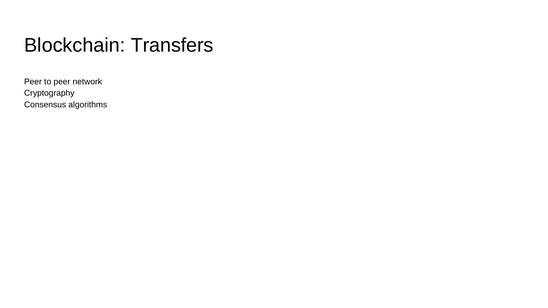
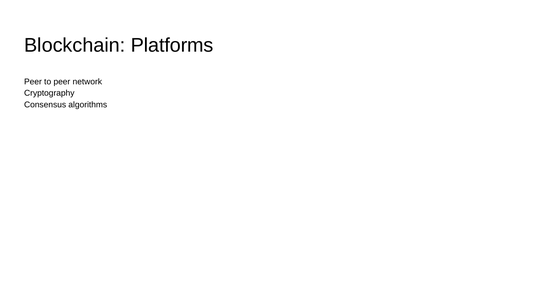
Transfers: Transfers -> Platforms (172, 45)
